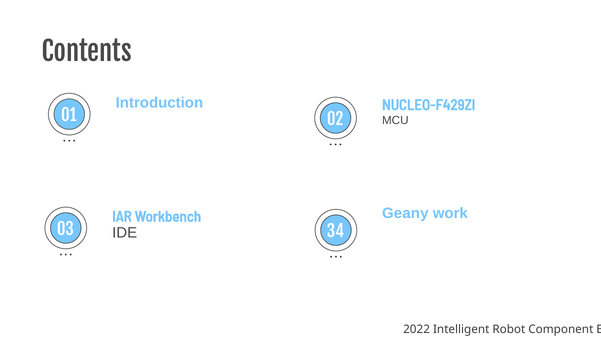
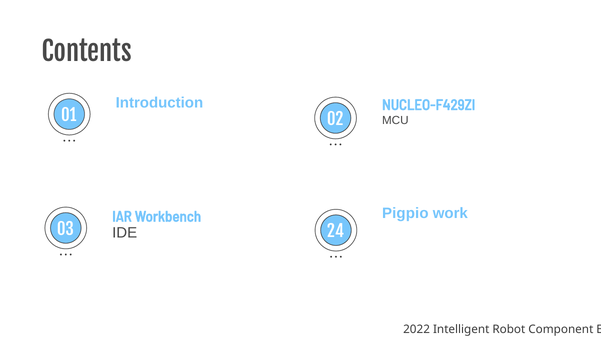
Geany: Geany -> Pigpio (405, 213)
34: 34 -> 24 (335, 232)
